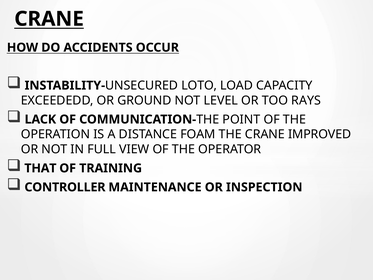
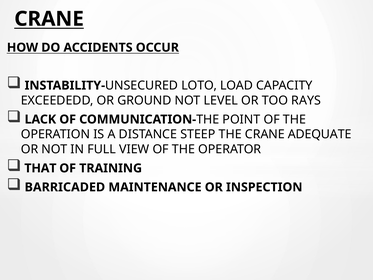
FOAM: FOAM -> STEEP (198, 134)
IMPROVED: IMPROVED -> ADEQUATE (320, 134)
CONTROLLER: CONTROLLER -> BARRICADED (65, 187)
